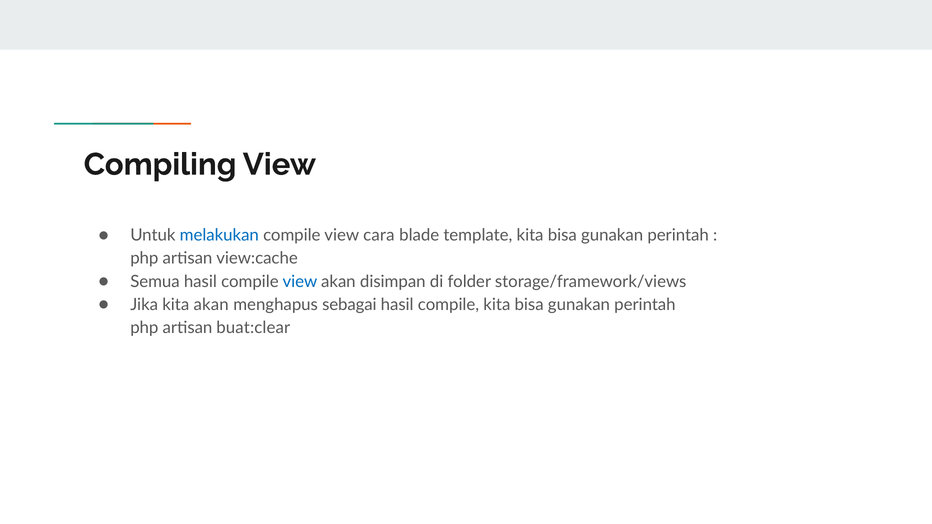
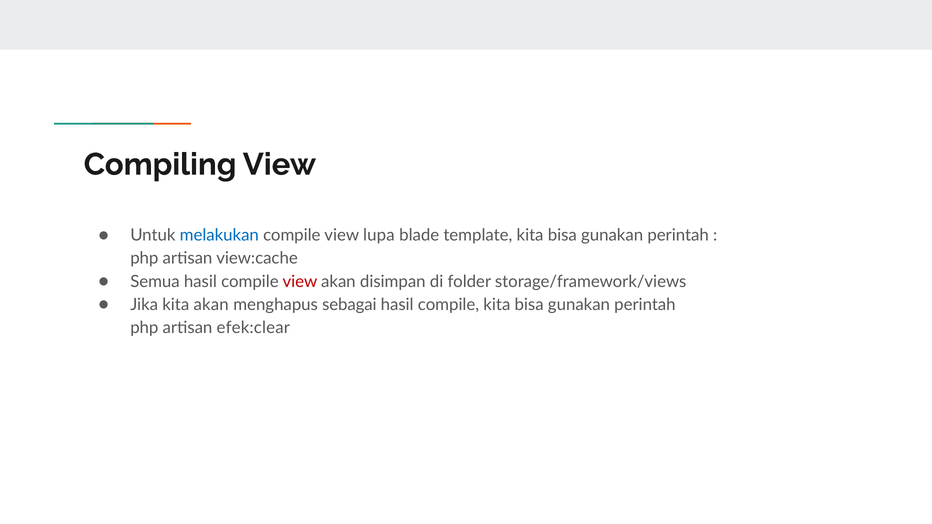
cara: cara -> lupa (379, 235)
view colour: blue -> red (300, 282)
buat:clear: buat:clear -> efek:clear (253, 328)
